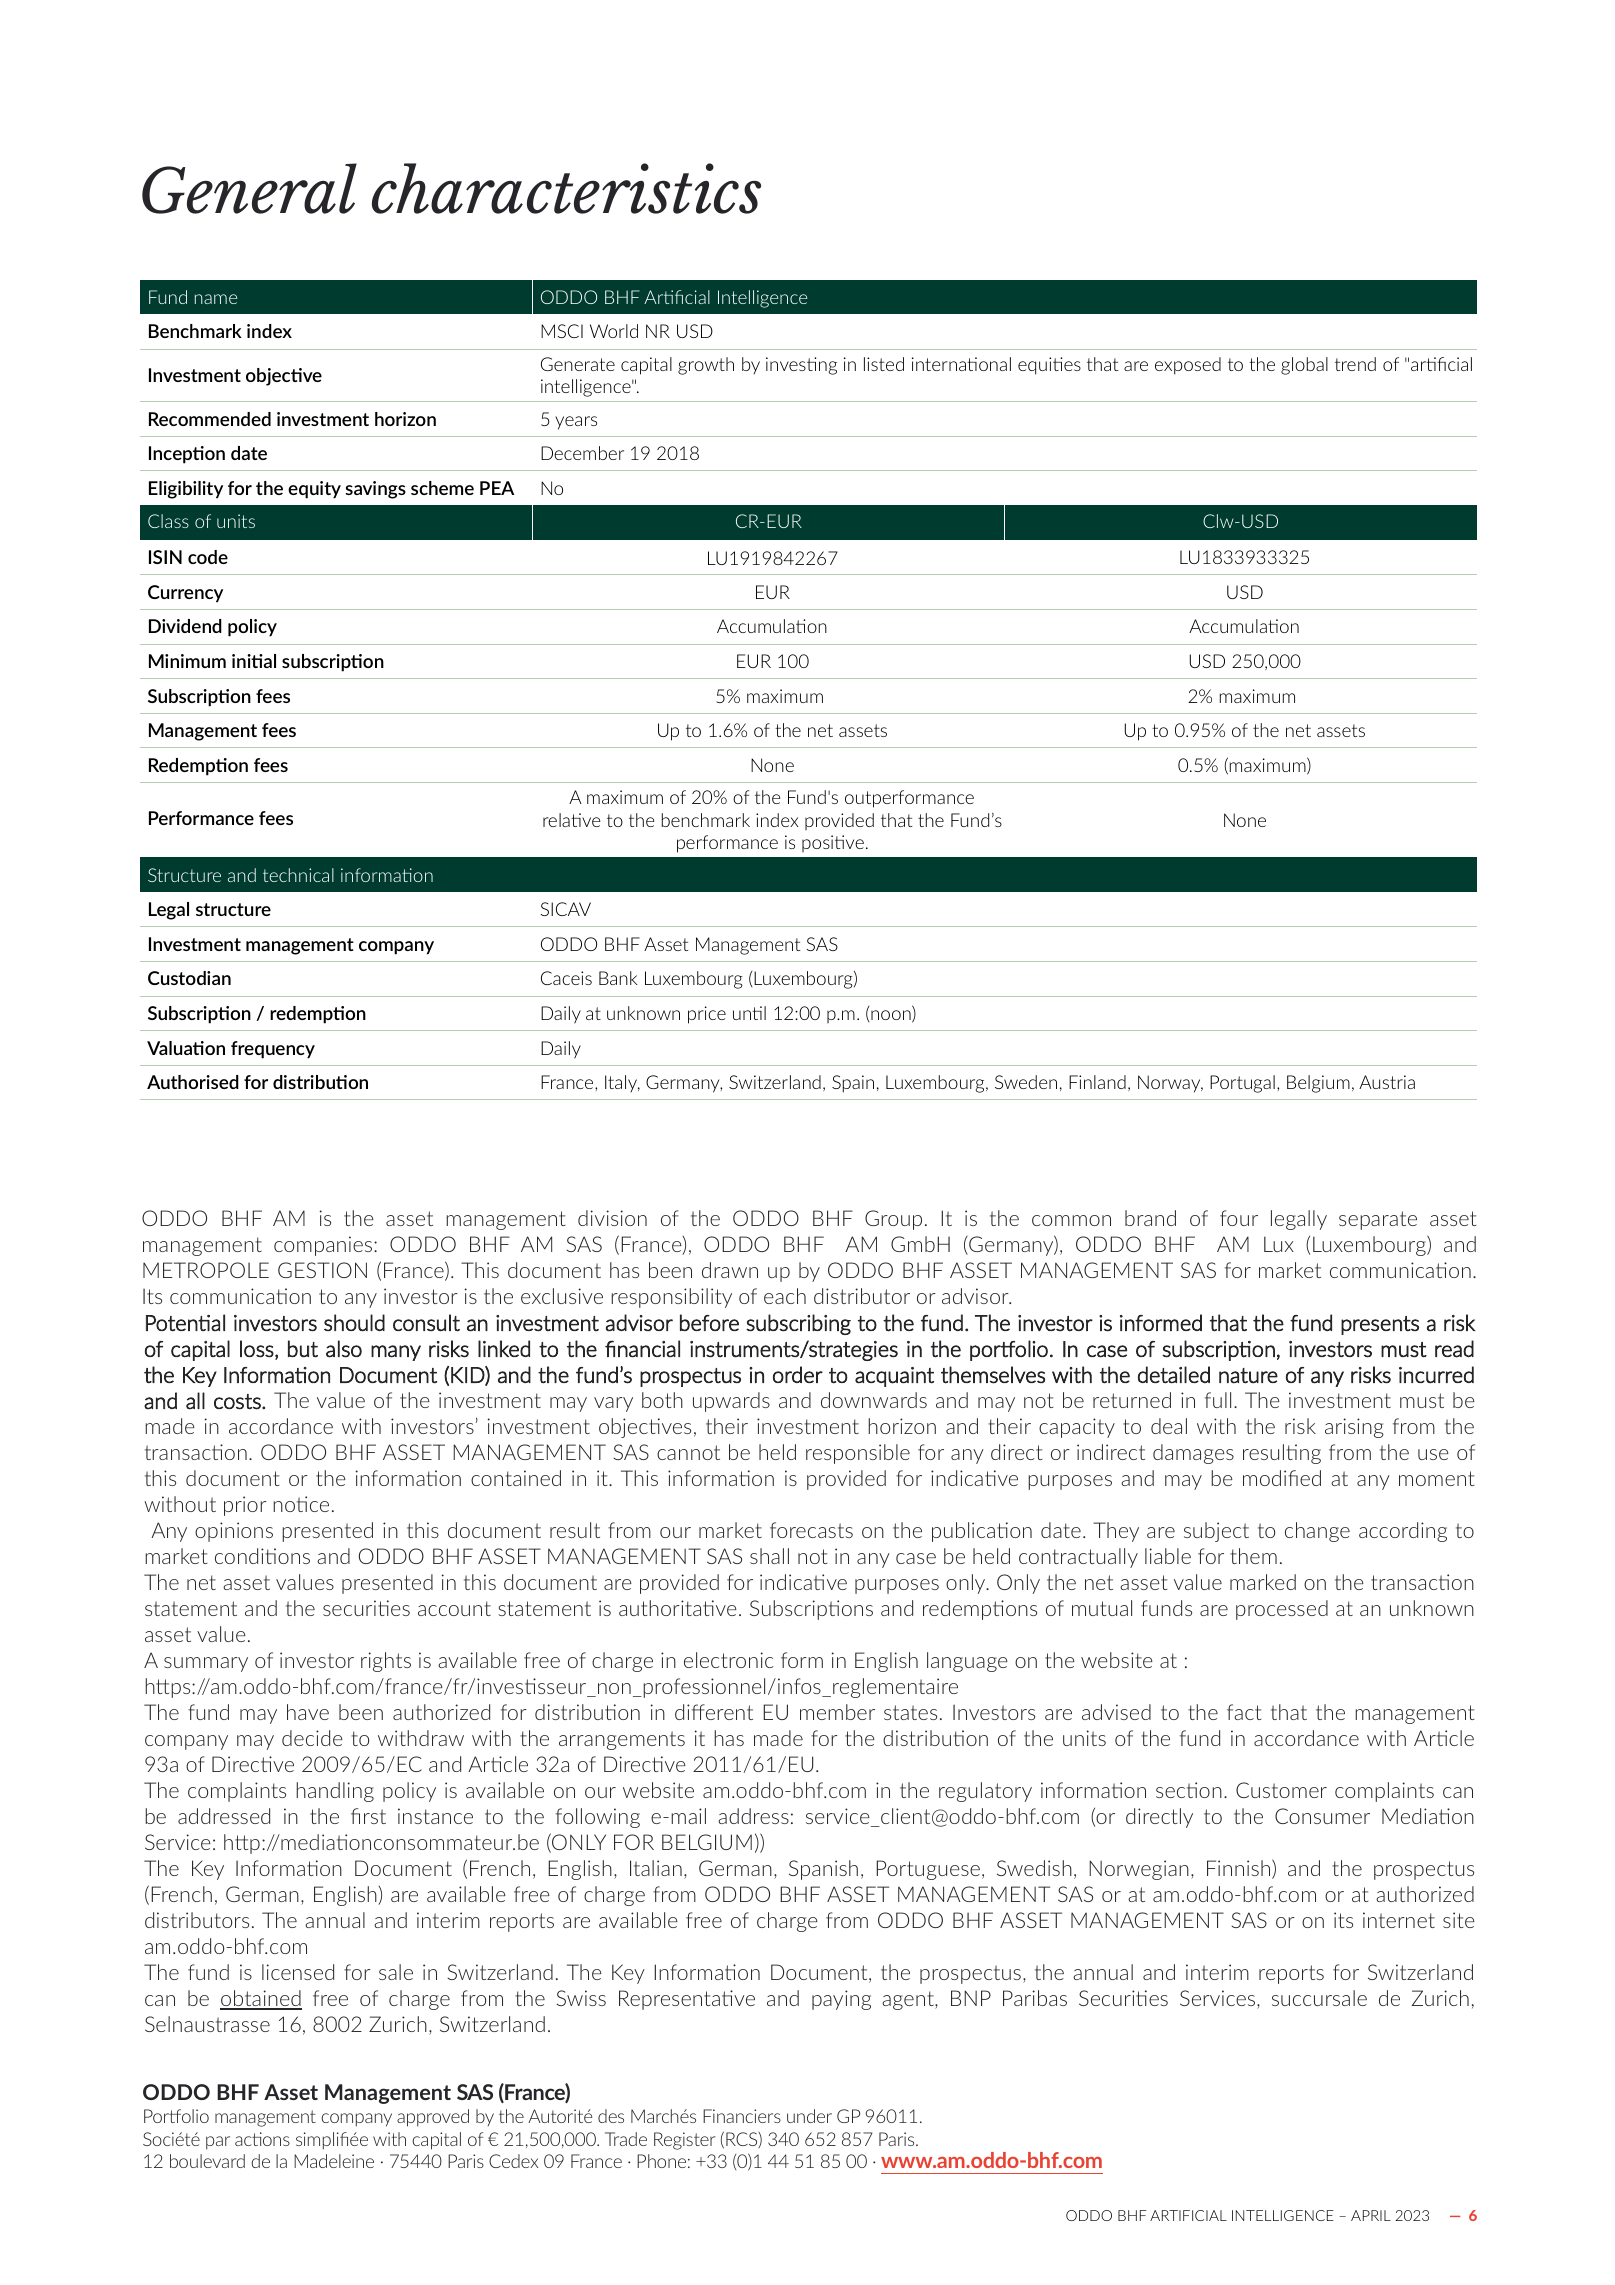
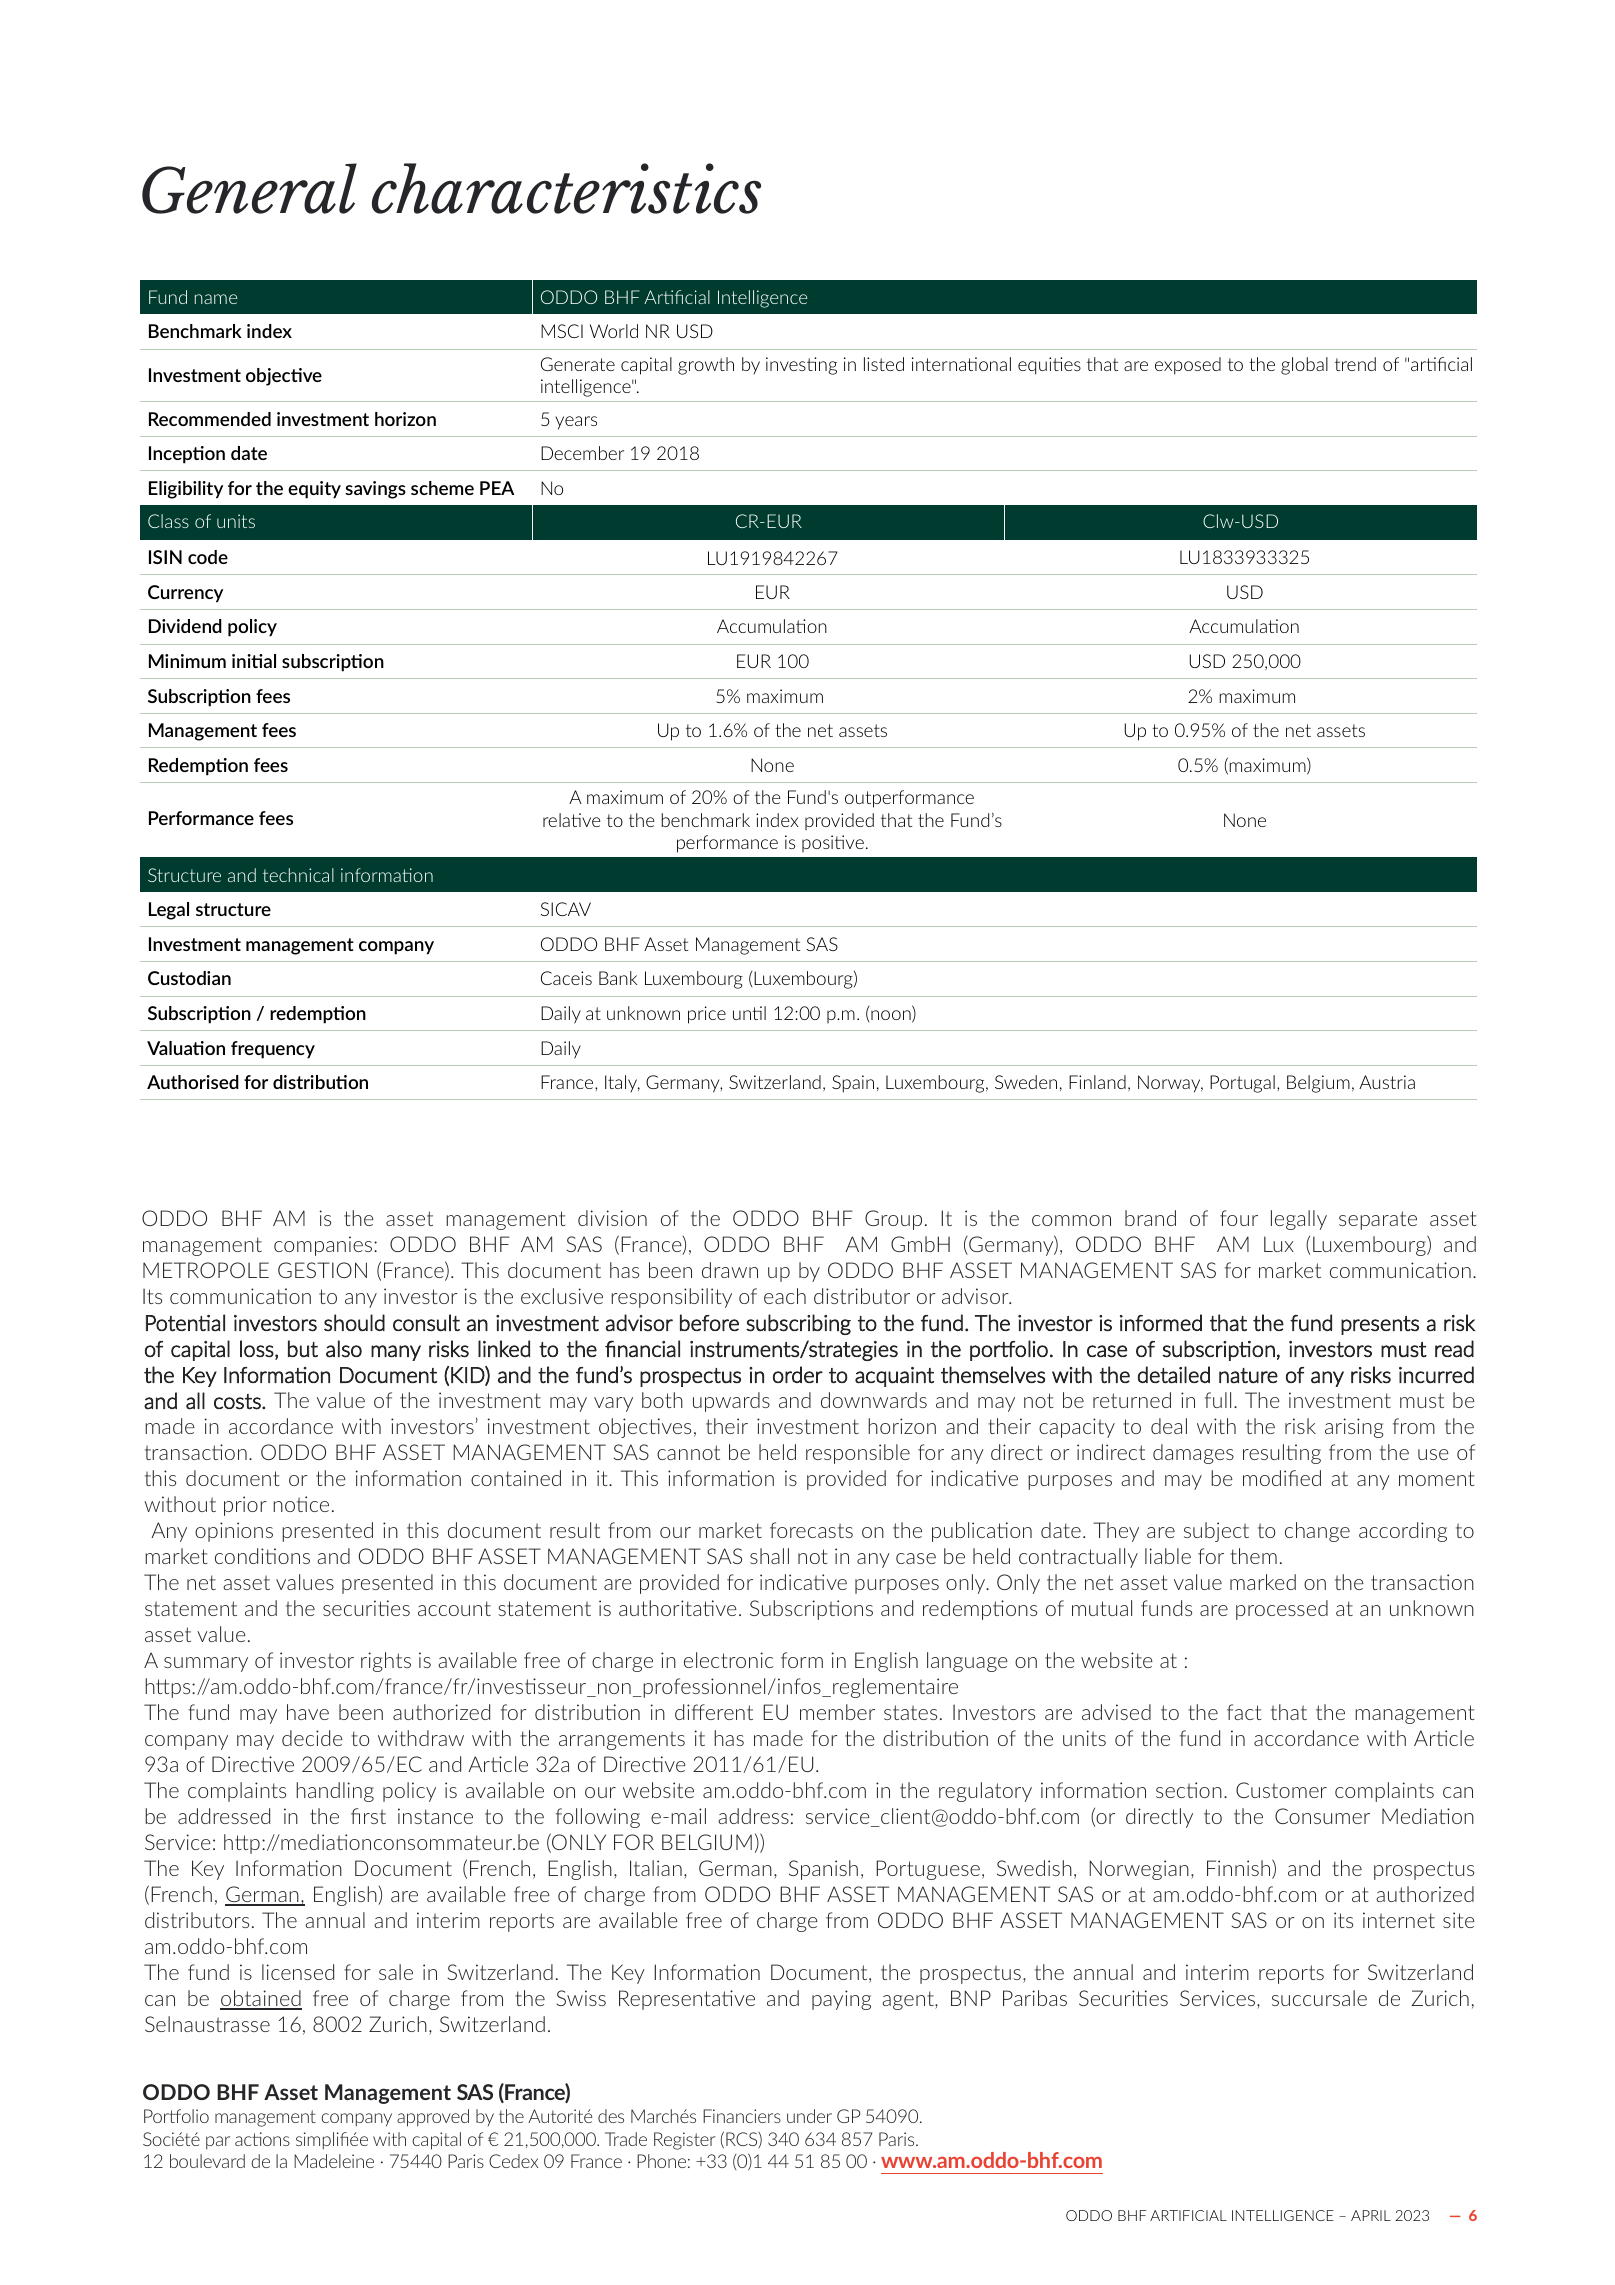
German underline: none -> present (265, 1896)
96011: 96011 -> 54090 (894, 2118)
652: 652 -> 634 (820, 2140)
